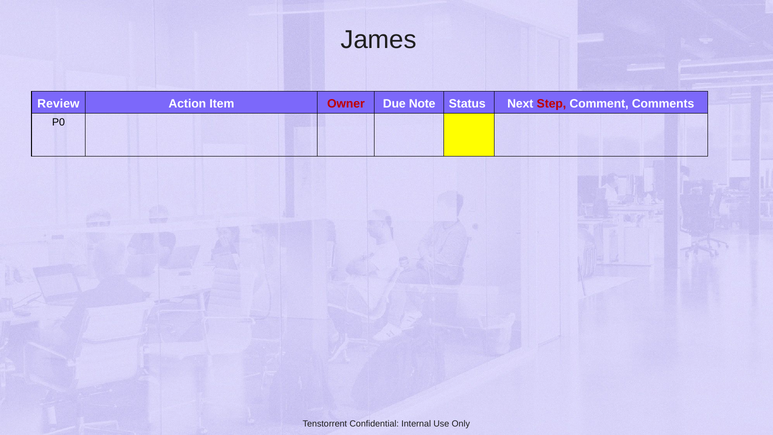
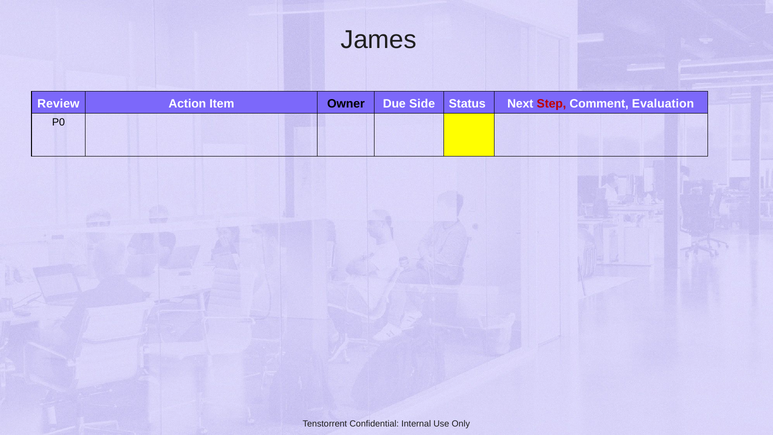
Owner colour: red -> black (346, 103)
Note: Note -> Side (422, 103)
Comments: Comments -> Evaluation (663, 103)
